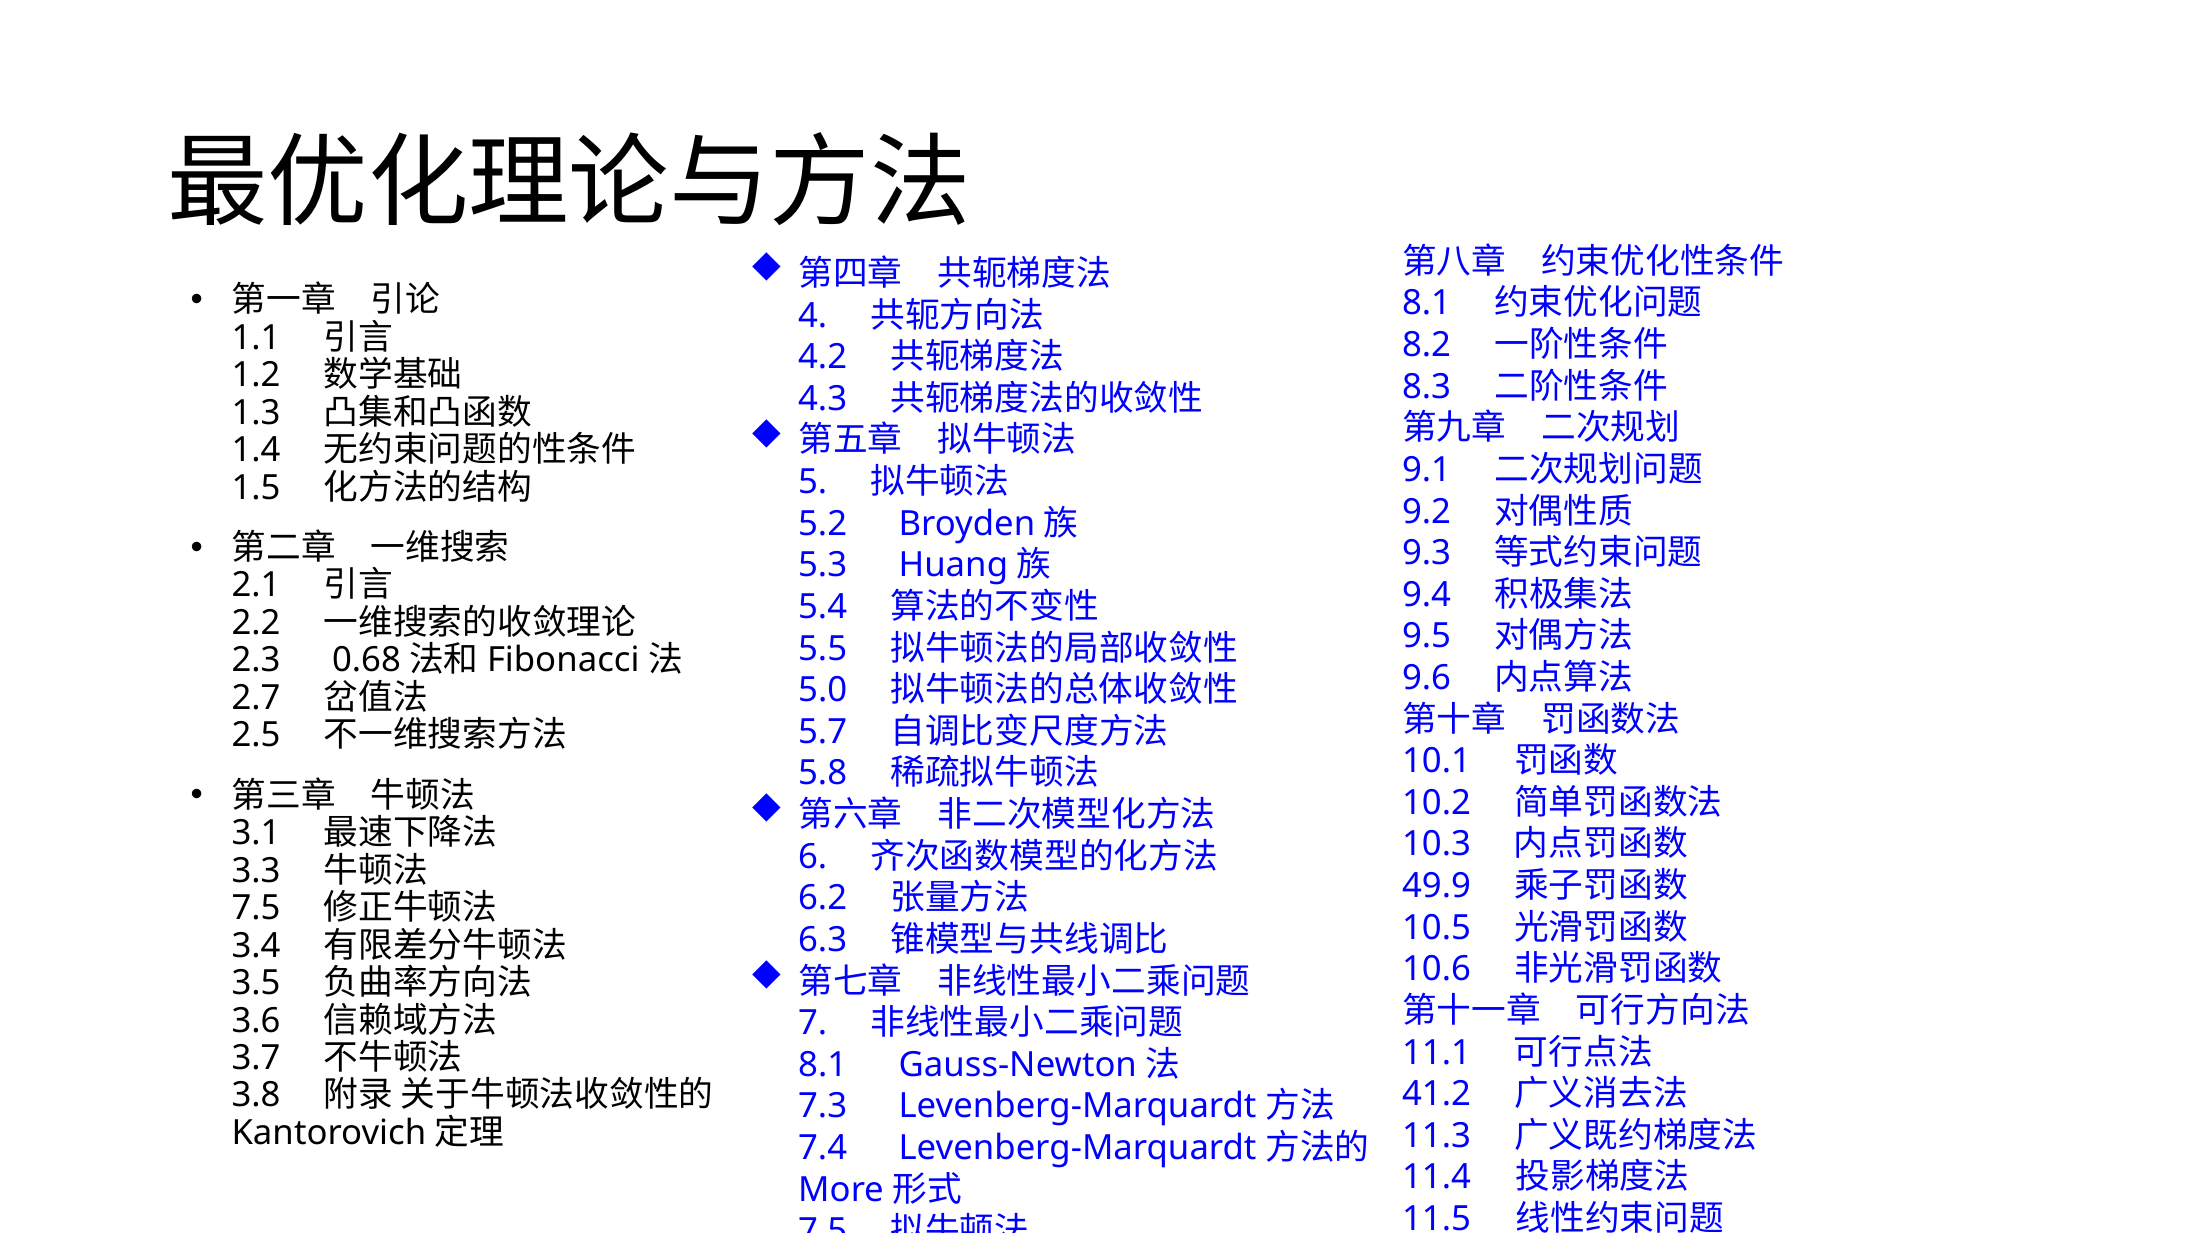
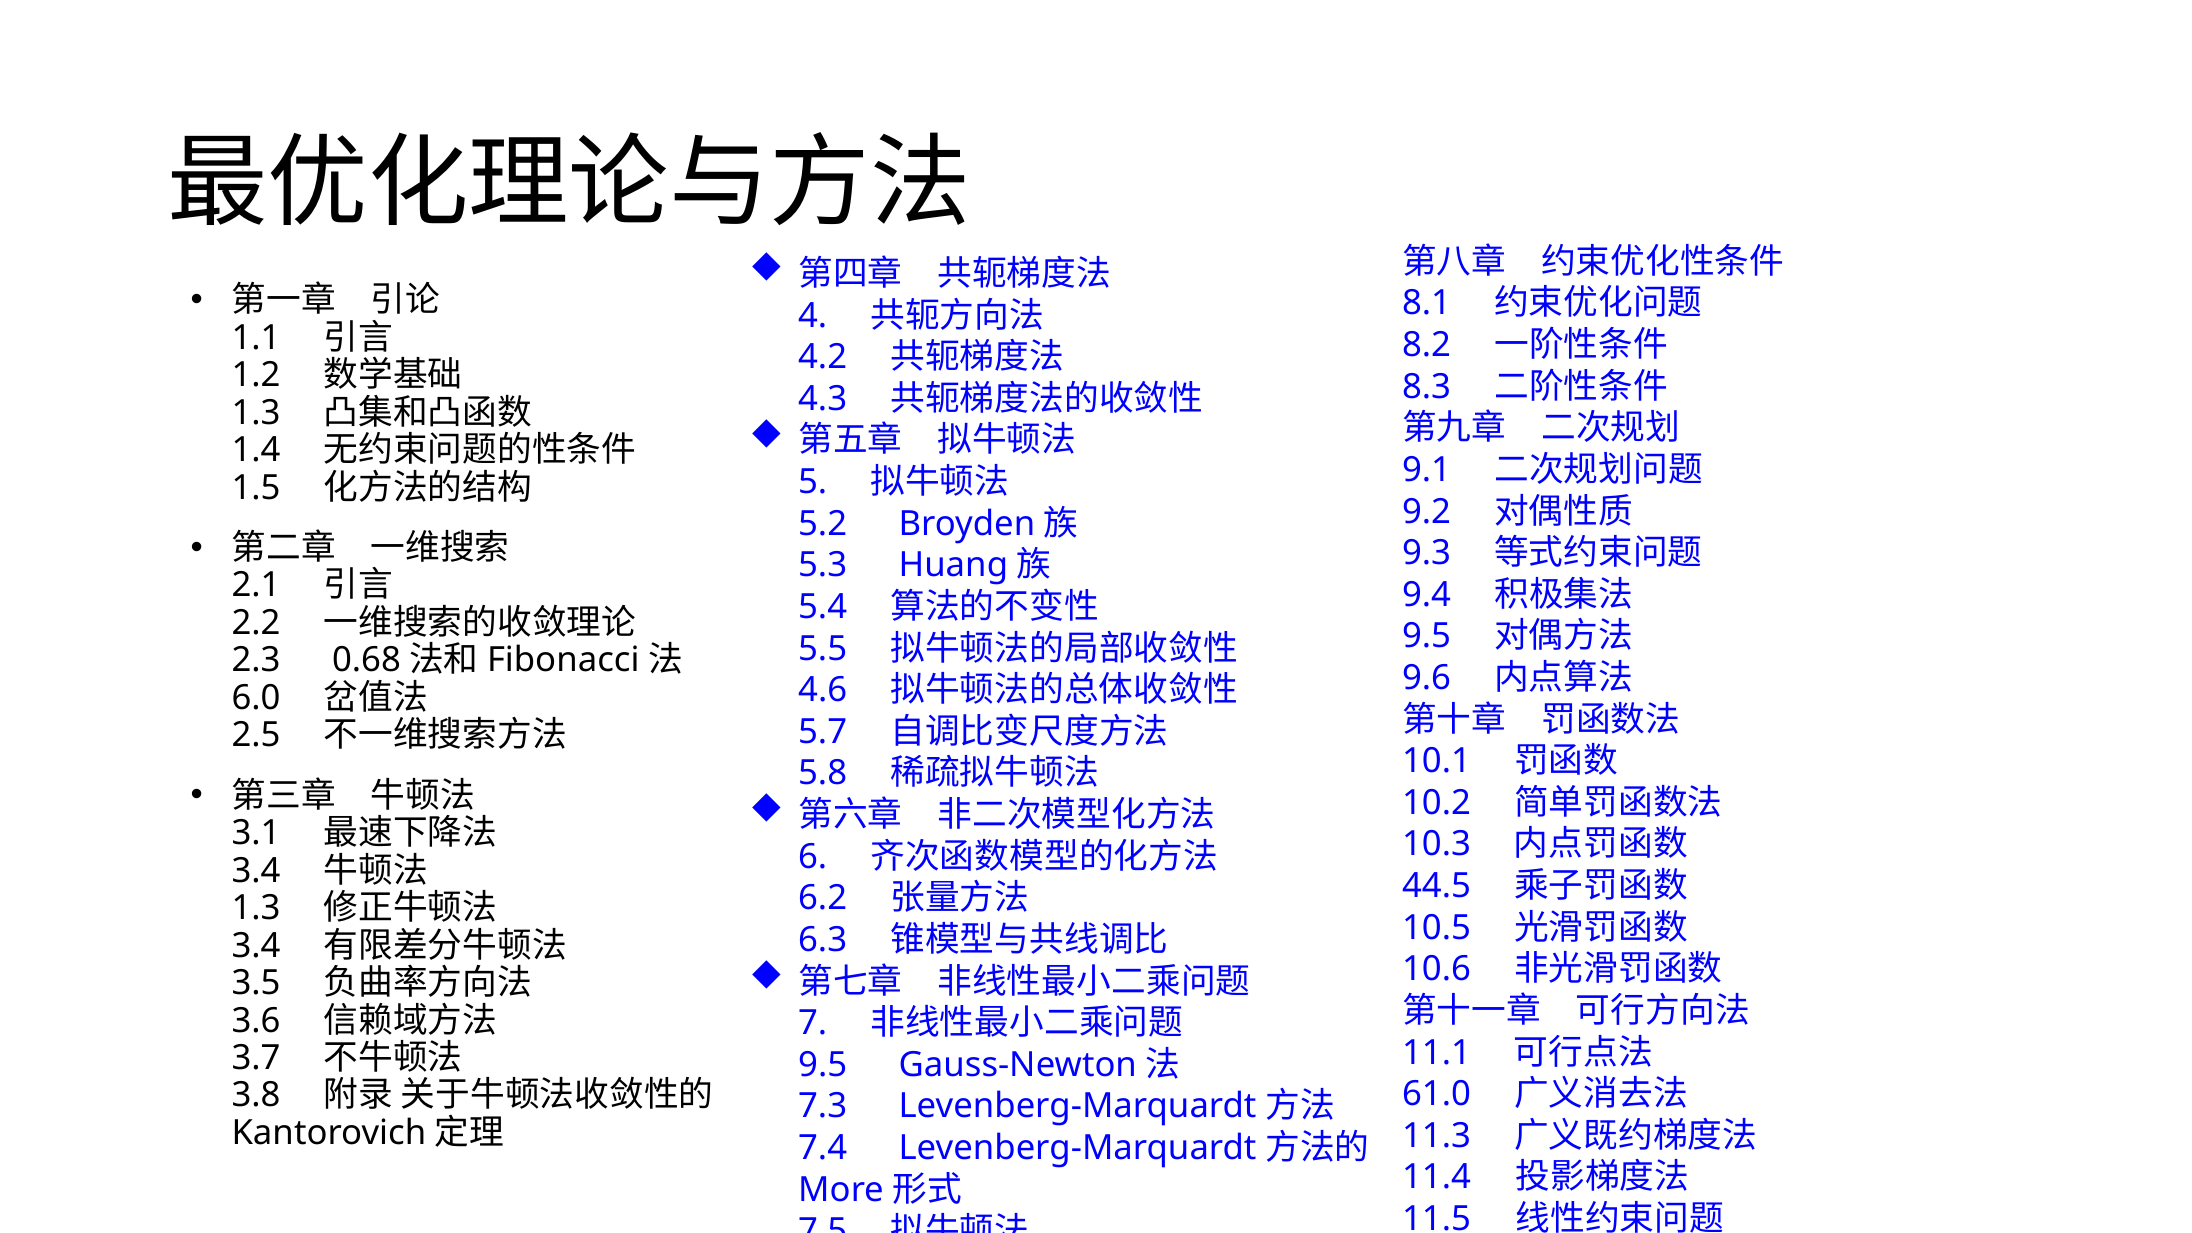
5.0: 5.0 -> 4.6 (823, 690)
2.7: 2.7 -> 6.0 (256, 698)
3.3: 3.3 -> 3.4 (256, 871)
49.9: 49.9 -> 44.5 (1437, 886)
7.5: 7.5 -> 1.3 (256, 908)
8.1: 8.1 -> 9.5 (823, 1065)
41.2: 41.2 -> 61.0 (1437, 1094)
